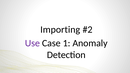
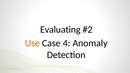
Importing: Importing -> Evaluating (60, 30)
Use colour: purple -> orange (32, 43)
1: 1 -> 4 (67, 43)
